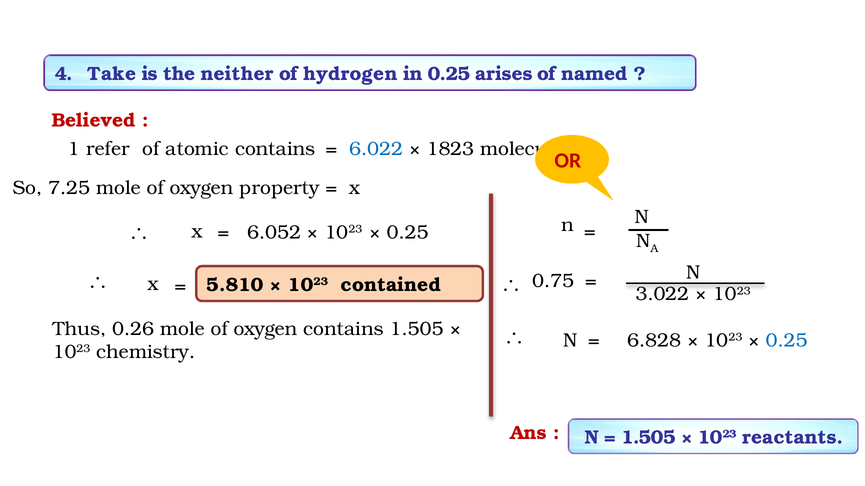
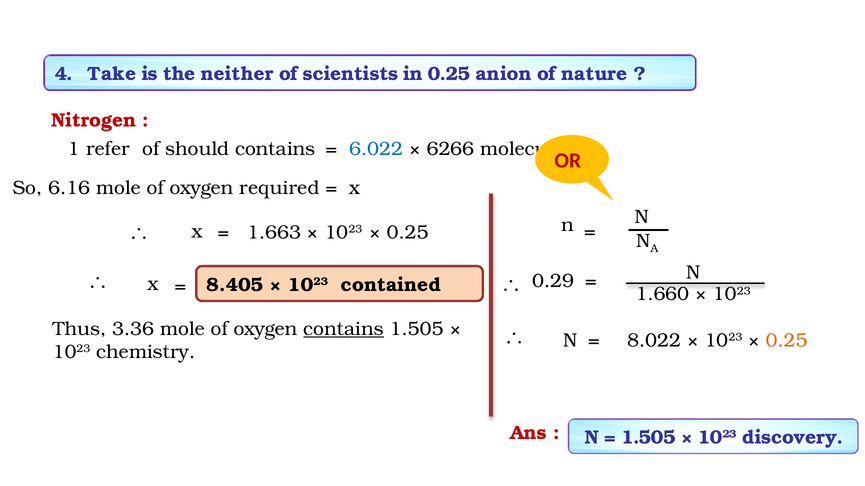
hydrogen: hydrogen -> scientists (351, 74)
arises: arises -> anion (504, 74)
named: named -> nature (594, 74)
Believed: Believed -> Nitrogen (94, 121)
atomic: atomic -> should (197, 149)
1823: 1823 -> 6266 (450, 149)
7.25: 7.25 -> 6.16 (69, 188)
property: property -> required (280, 188)
6.052: 6.052 -> 1.663 (274, 233)
0.75: 0.75 -> 0.29 (553, 281)
5.810: 5.810 -> 8.405 (235, 285)
3.022: 3.022 -> 1.660 (662, 294)
0.26: 0.26 -> 3.36 (133, 329)
contains underline: none -> present (344, 329)
6.828: 6.828 -> 8.022 (654, 341)
0.25 colour: blue -> orange (787, 341)
reactants: reactants -> discovery (793, 438)
